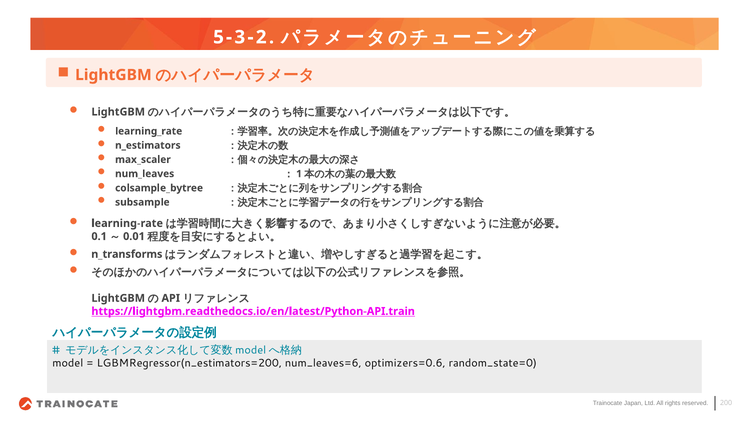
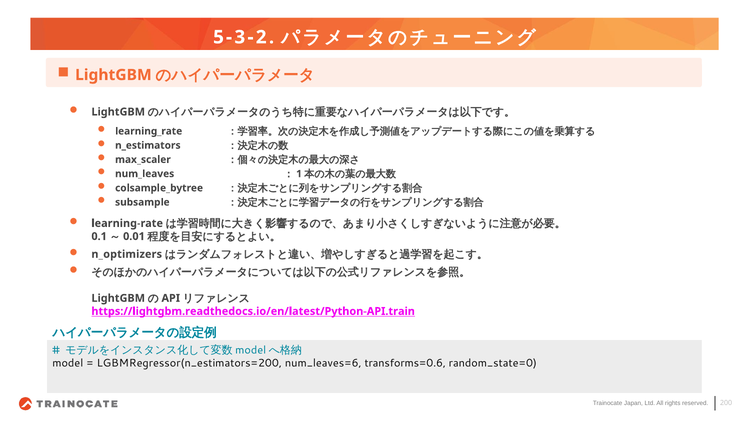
n_transforms: n_transforms -> n_optimizers (127, 254)
optimizers=0.6: optimizers=0.6 -> transforms=0.6 (405, 363)
